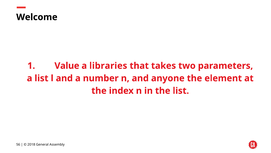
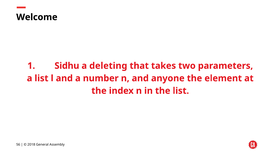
Value: Value -> Sidhu (67, 66)
libraries: libraries -> deleting (108, 66)
